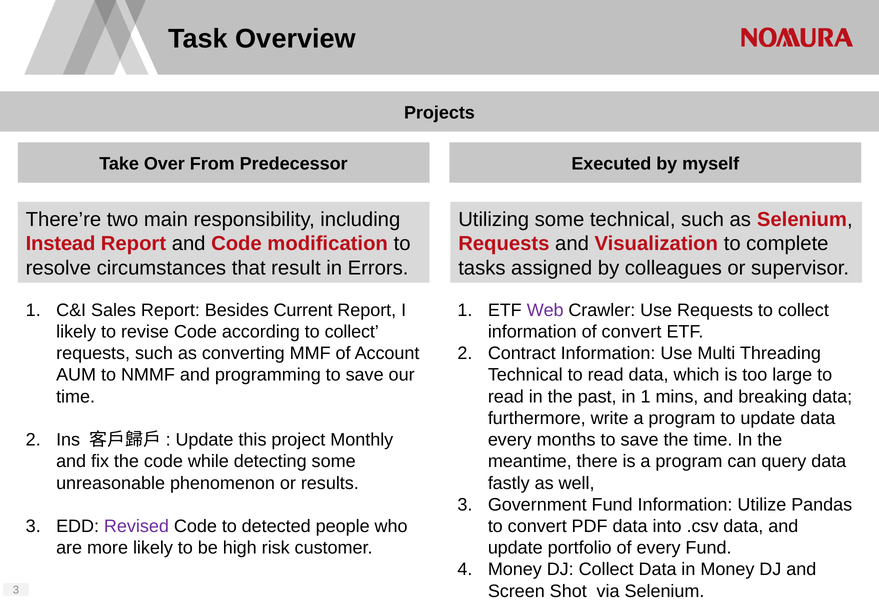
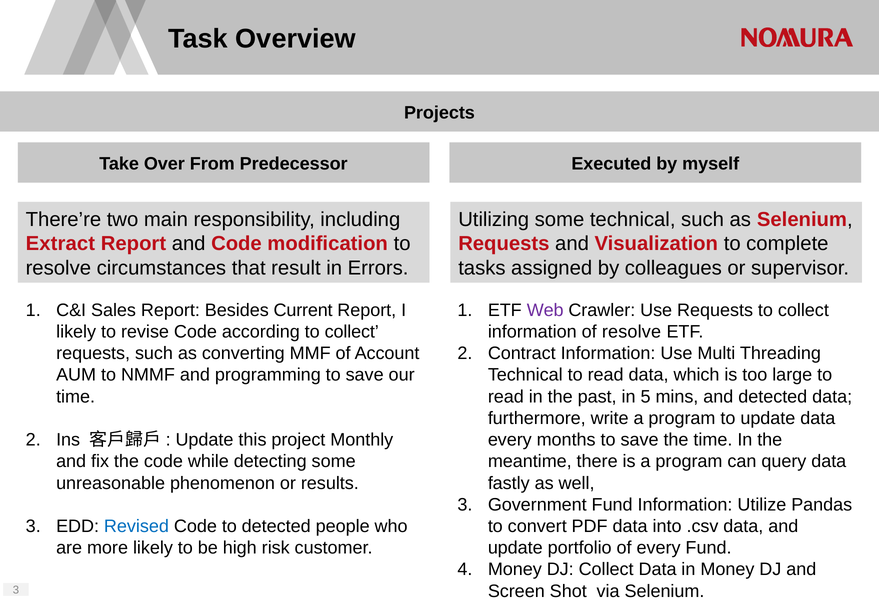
Instead: Instead -> Extract (60, 244)
of convert: convert -> resolve (631, 332)
in 1: 1 -> 5 (646, 397)
and breaking: breaking -> detected (773, 397)
Revised colour: purple -> blue (136, 527)
